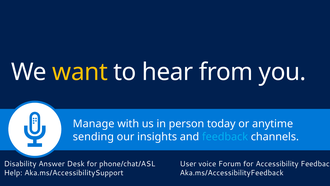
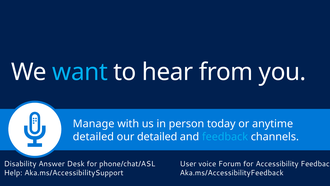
want colour: yellow -> light blue (80, 72)
sending: sending -> detailed (93, 137)
our insights: insights -> detailed (157, 137)
